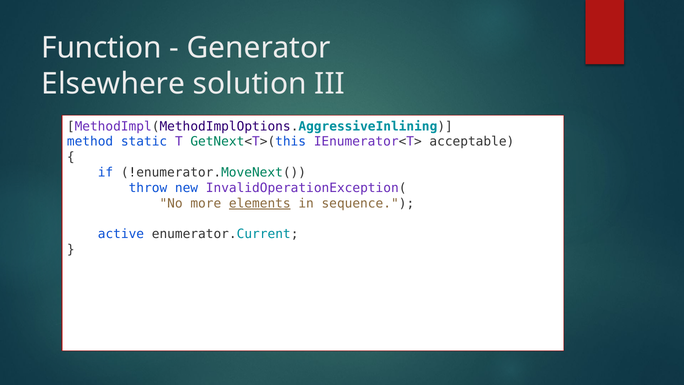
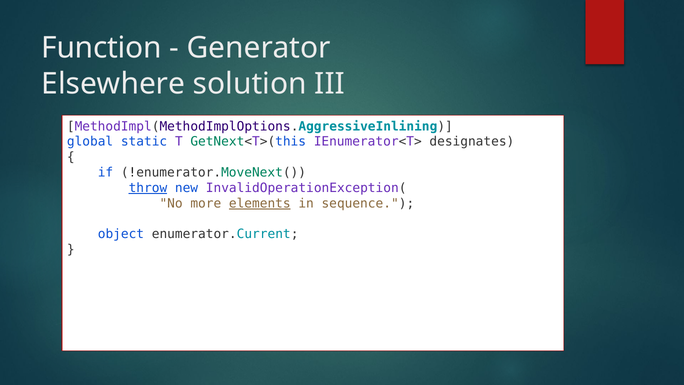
method: method -> global (90, 142)
acceptable: acceptable -> designates (472, 142)
throw underline: none -> present (148, 188)
active: active -> object (121, 234)
